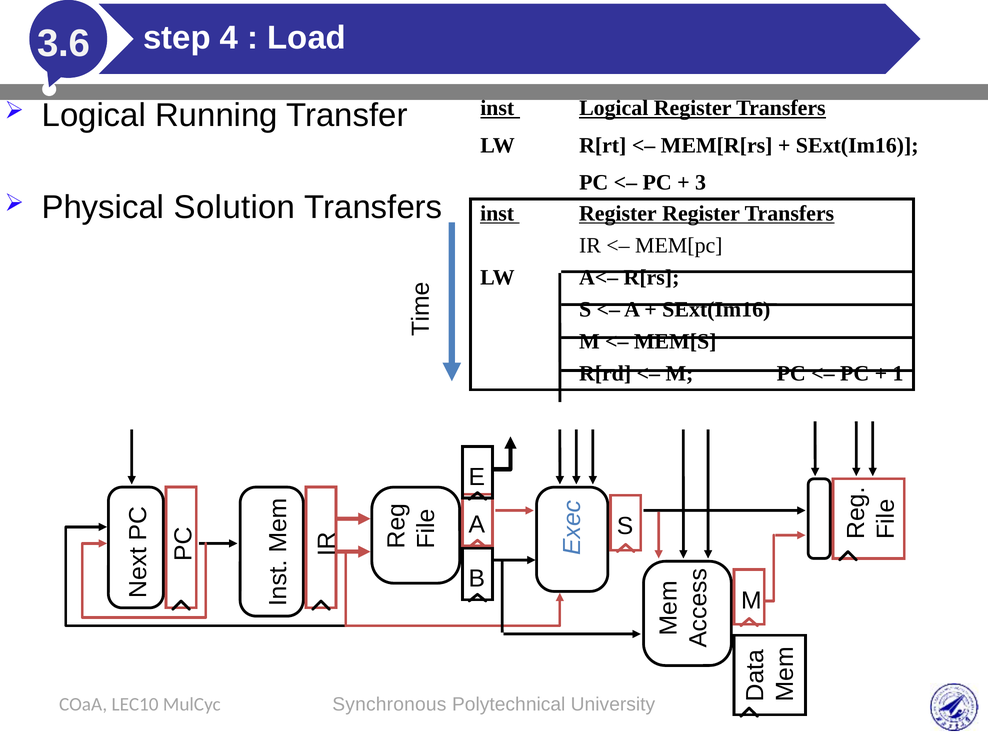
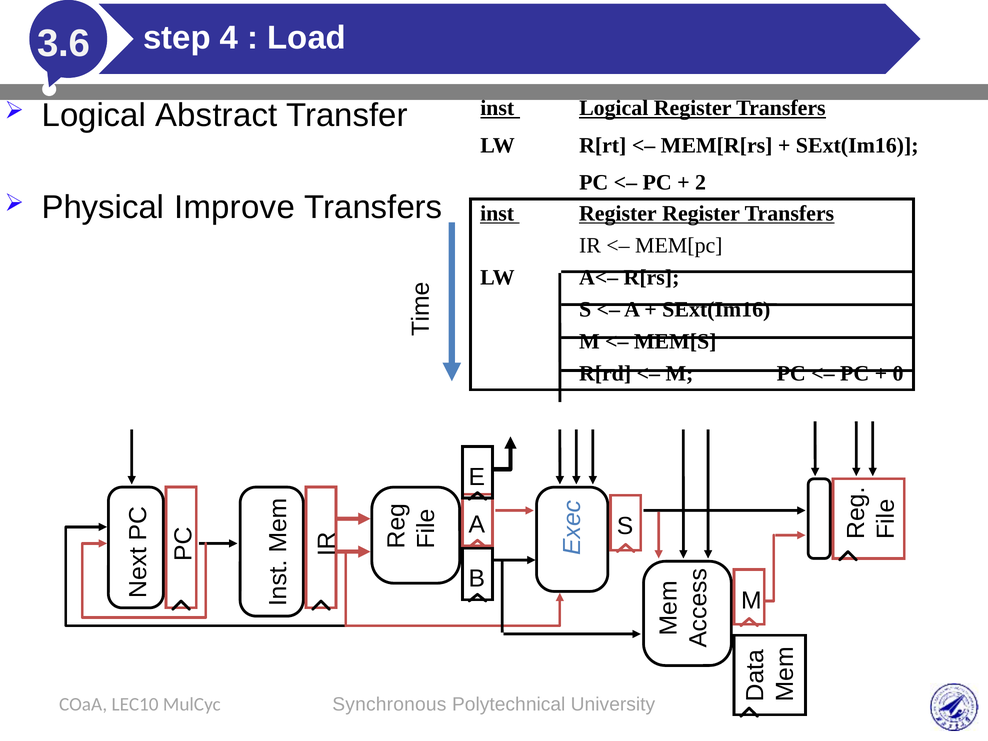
Running: Running -> Abstract (216, 115)
3: 3 -> 2 (701, 183)
Solution: Solution -> Improve (235, 208)
1: 1 -> 0 (898, 374)
